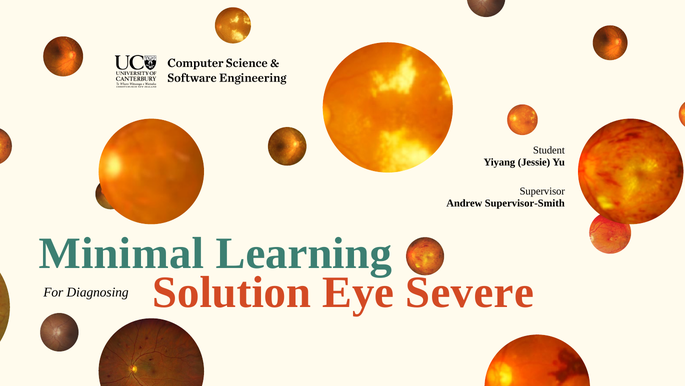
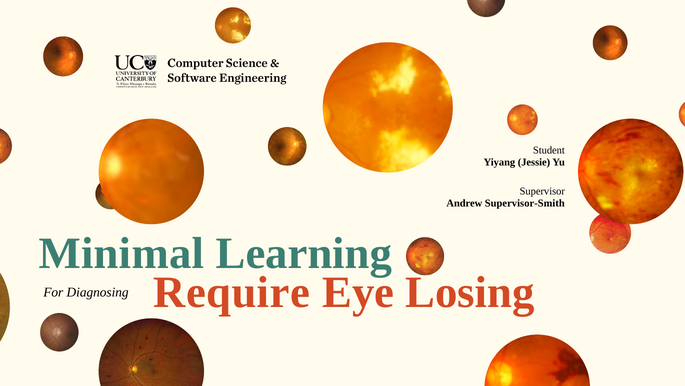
Solution: Solution -> Require (232, 292)
Eye Severe: Severe -> Losing (470, 292)
